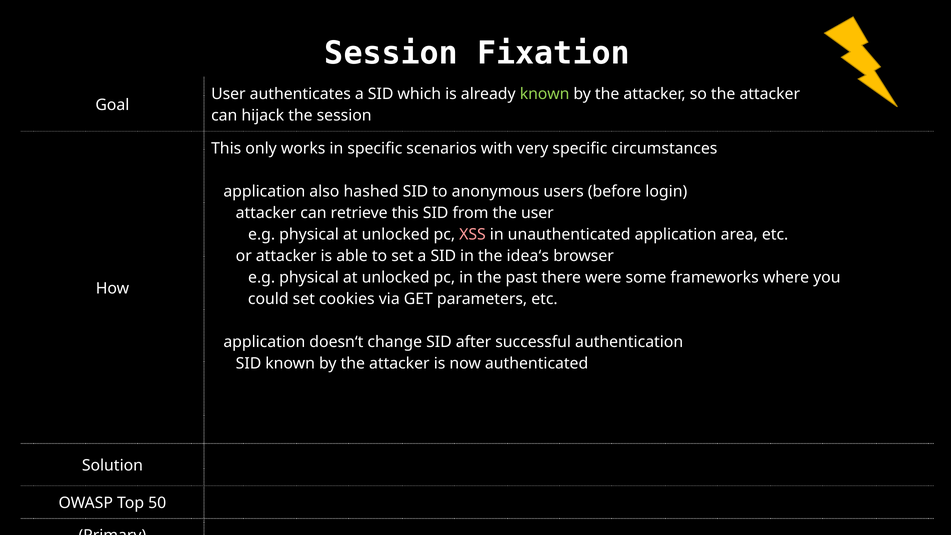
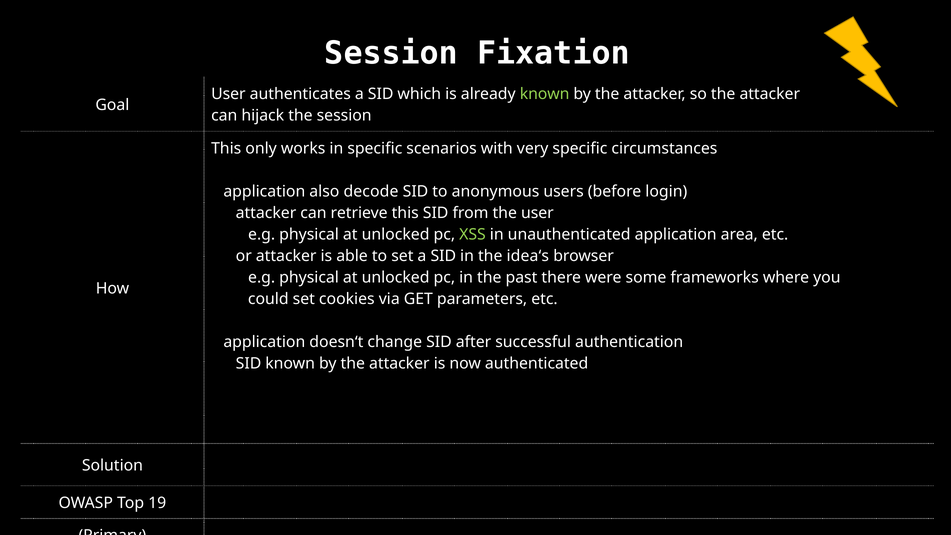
hashed: hashed -> decode (371, 191)
XSS colour: pink -> light green (472, 234)
50: 50 -> 19 (157, 503)
